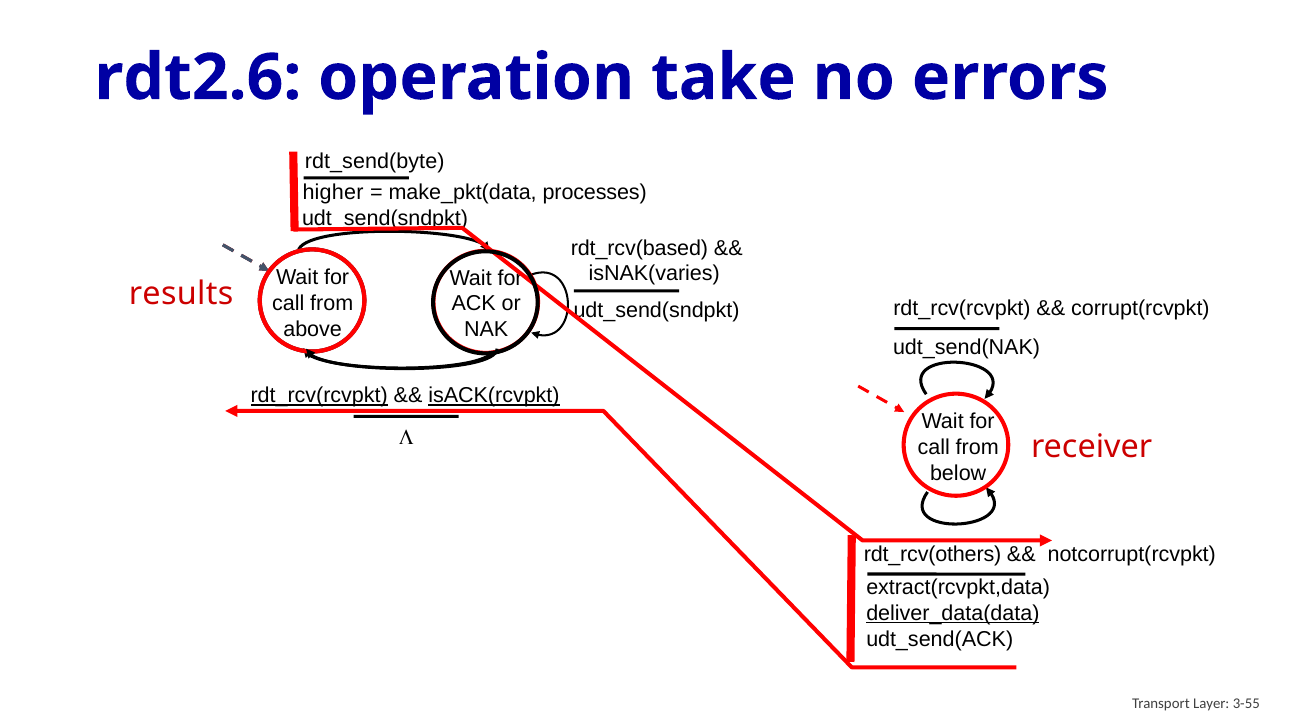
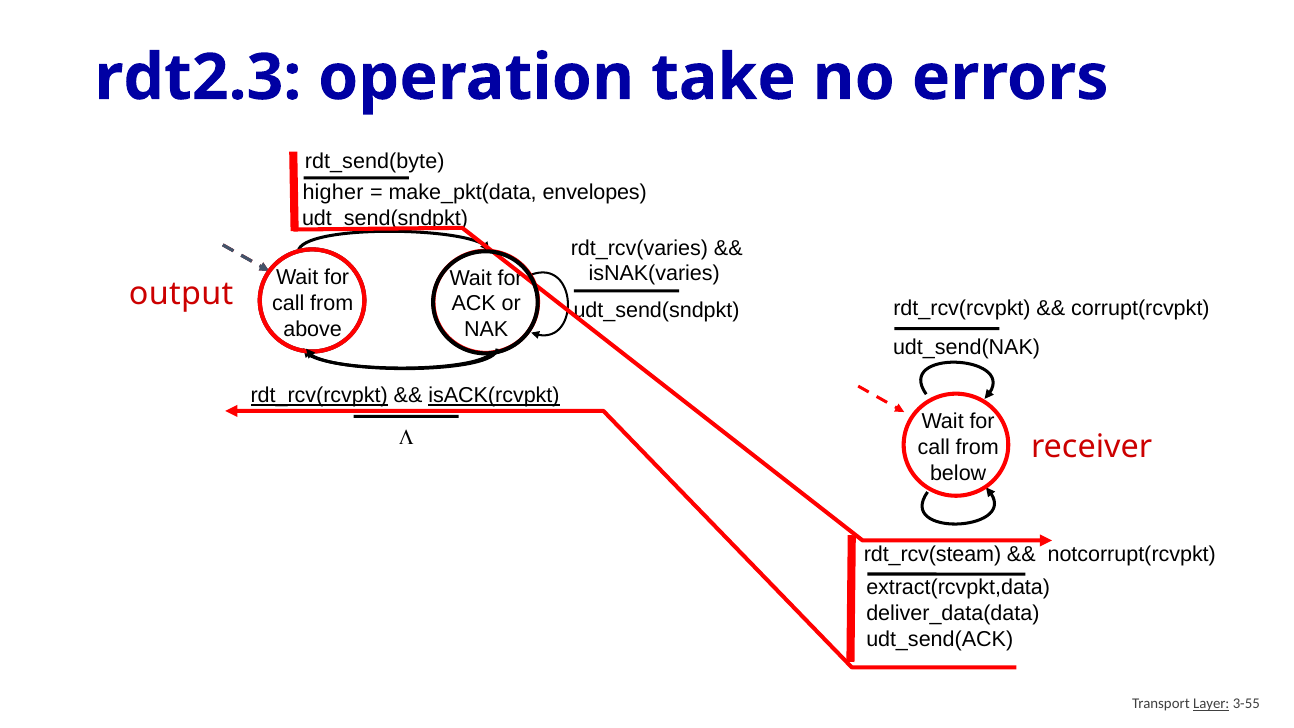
rdt2.6: rdt2.6 -> rdt2.3 (198, 78)
processes: processes -> envelopes (595, 192)
rdt_rcv(based: rdt_rcv(based -> rdt_rcv(varies (639, 248)
results: results -> output (181, 294)
rdt_rcv(others: rdt_rcv(others -> rdt_rcv(steam (933, 554)
deliver_data(data underline: present -> none (953, 613)
Layer underline: none -> present (1211, 704)
